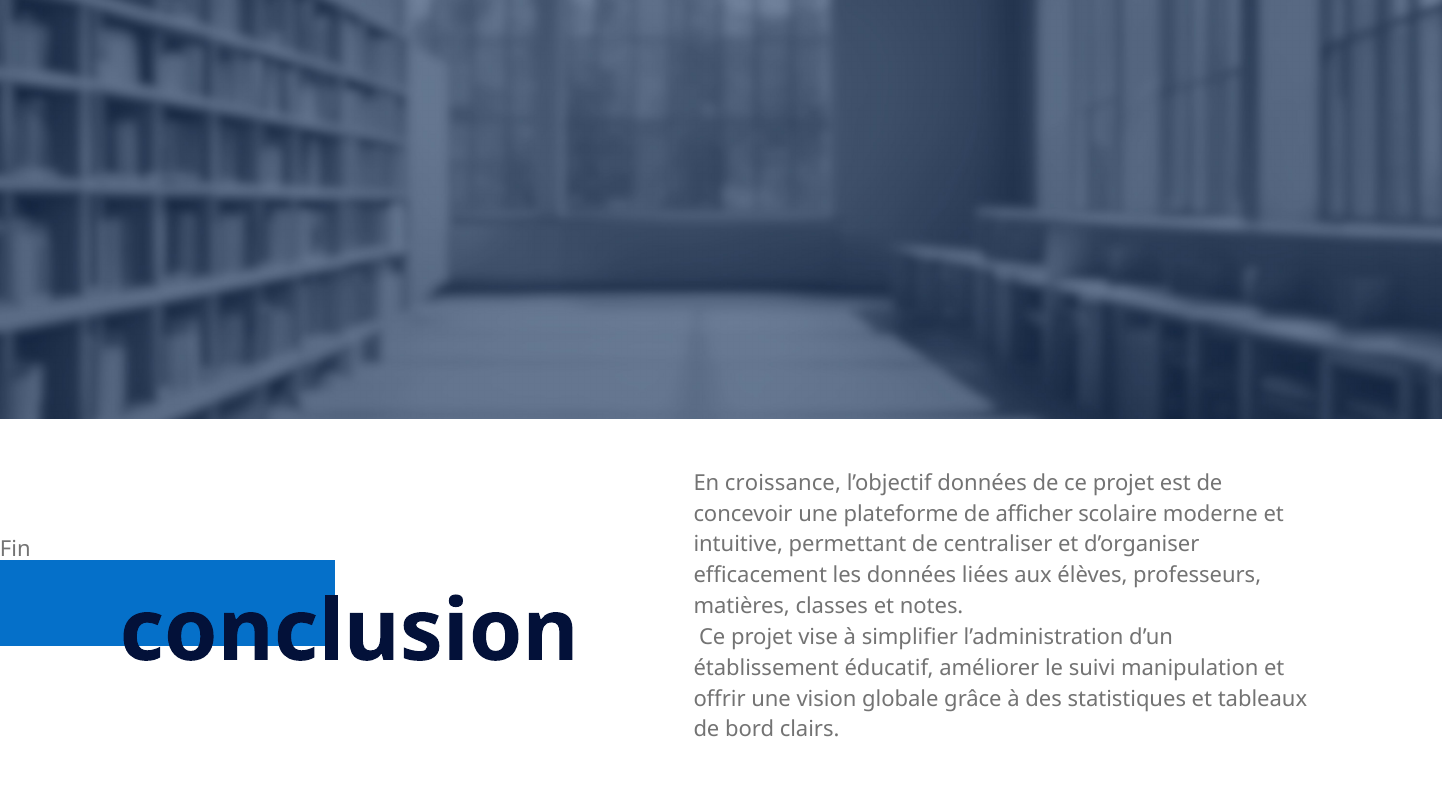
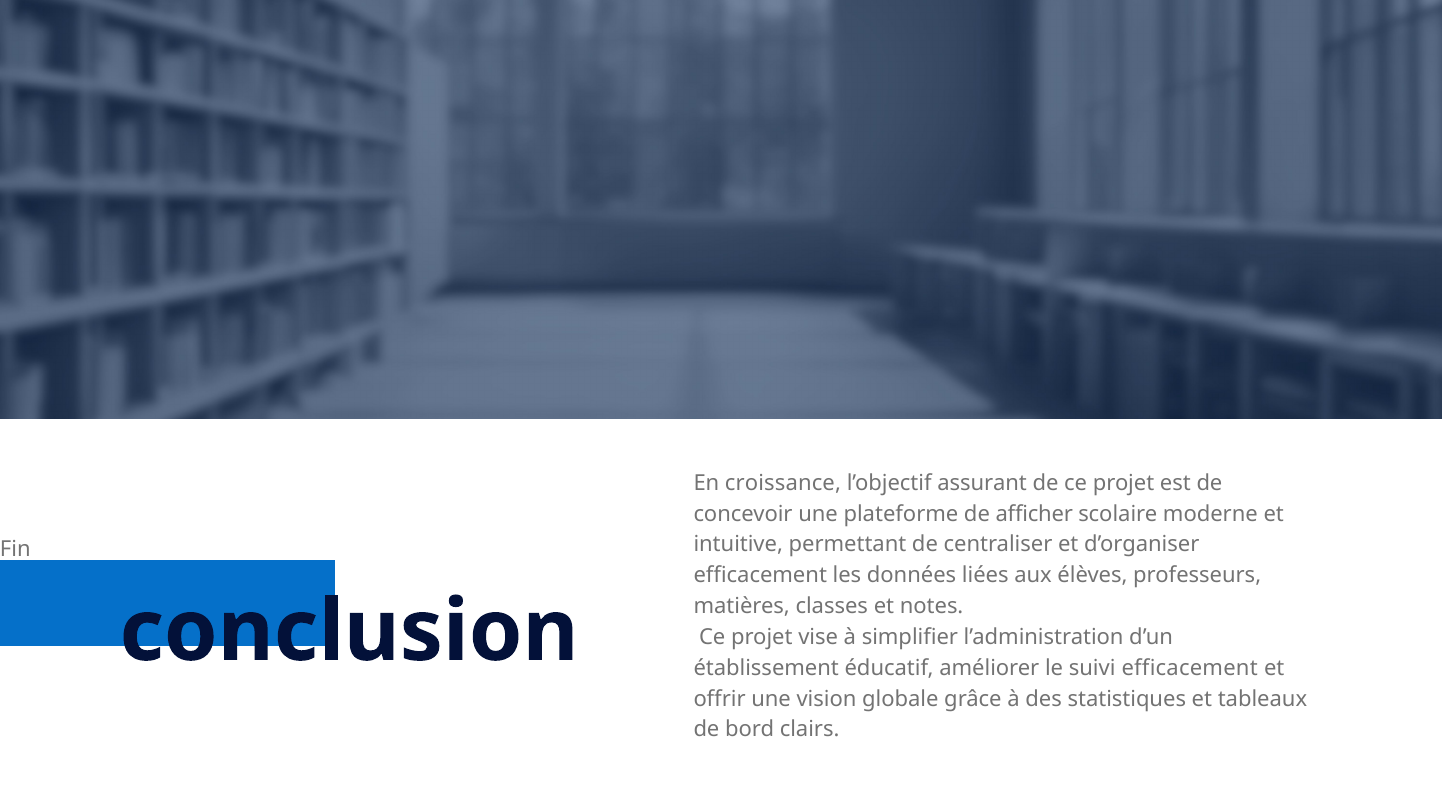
l’objectif données: données -> assurant (982, 483)
suivi manipulation: manipulation -> efficacement (1190, 668)
